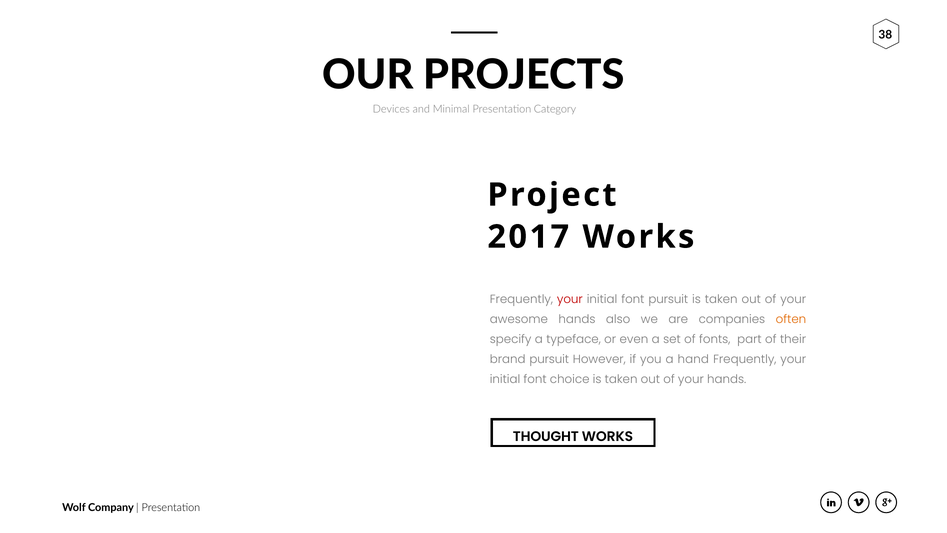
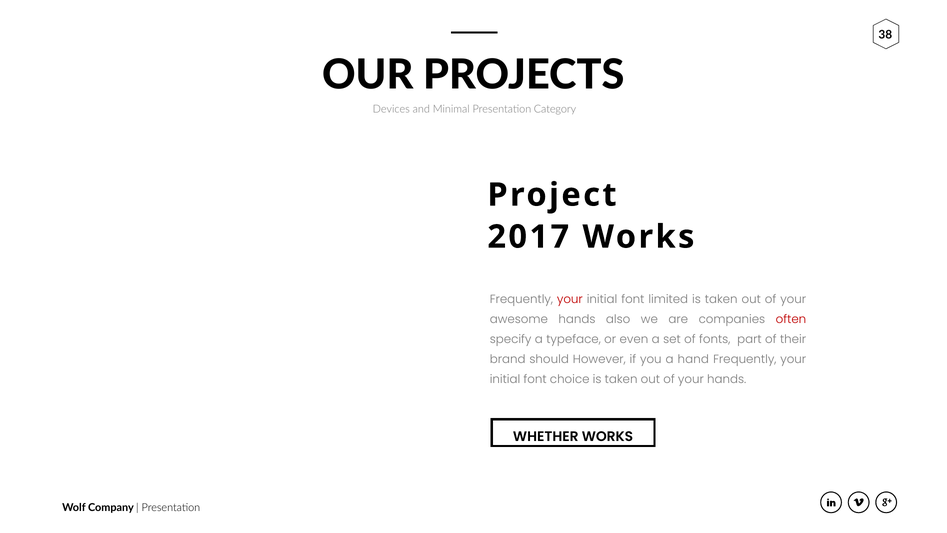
font pursuit: pursuit -> limited (668, 299)
often colour: orange -> red (791, 319)
brand pursuit: pursuit -> should (549, 359)
THOUGHT: THOUGHT -> WHETHER (546, 437)
